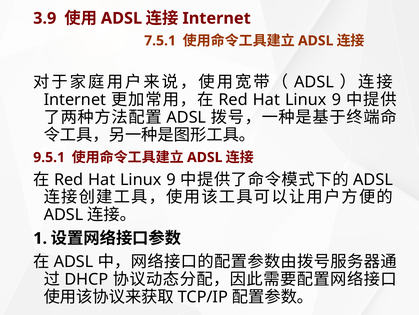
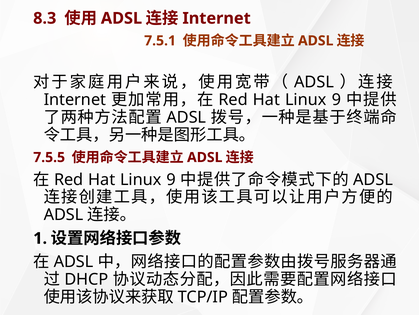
3.9: 3.9 -> 8.3 (45, 18)
9.5.1: 9.5.1 -> 7.5.5 (49, 157)
